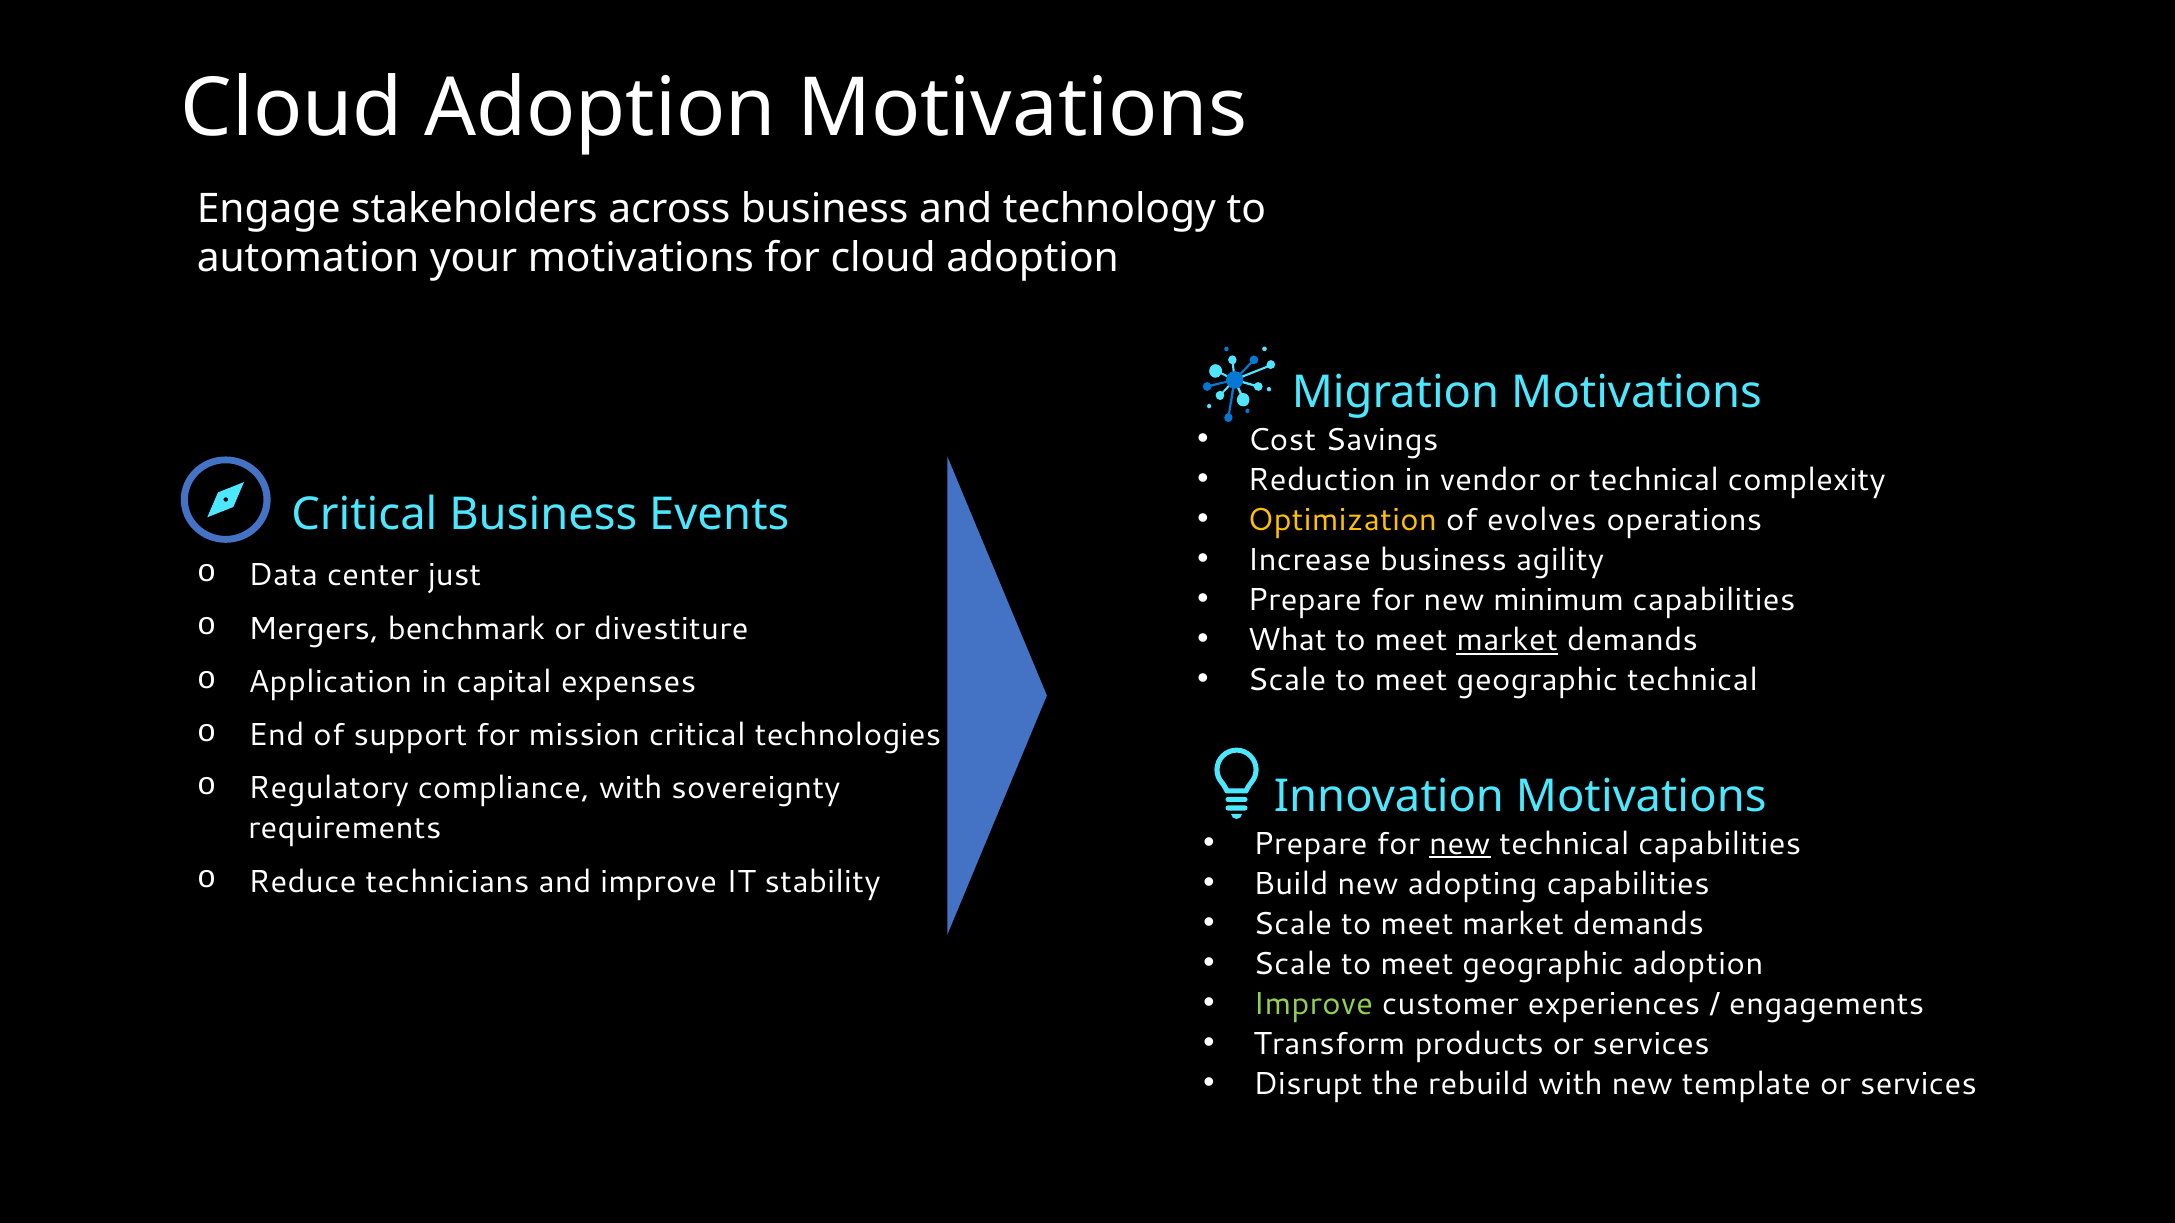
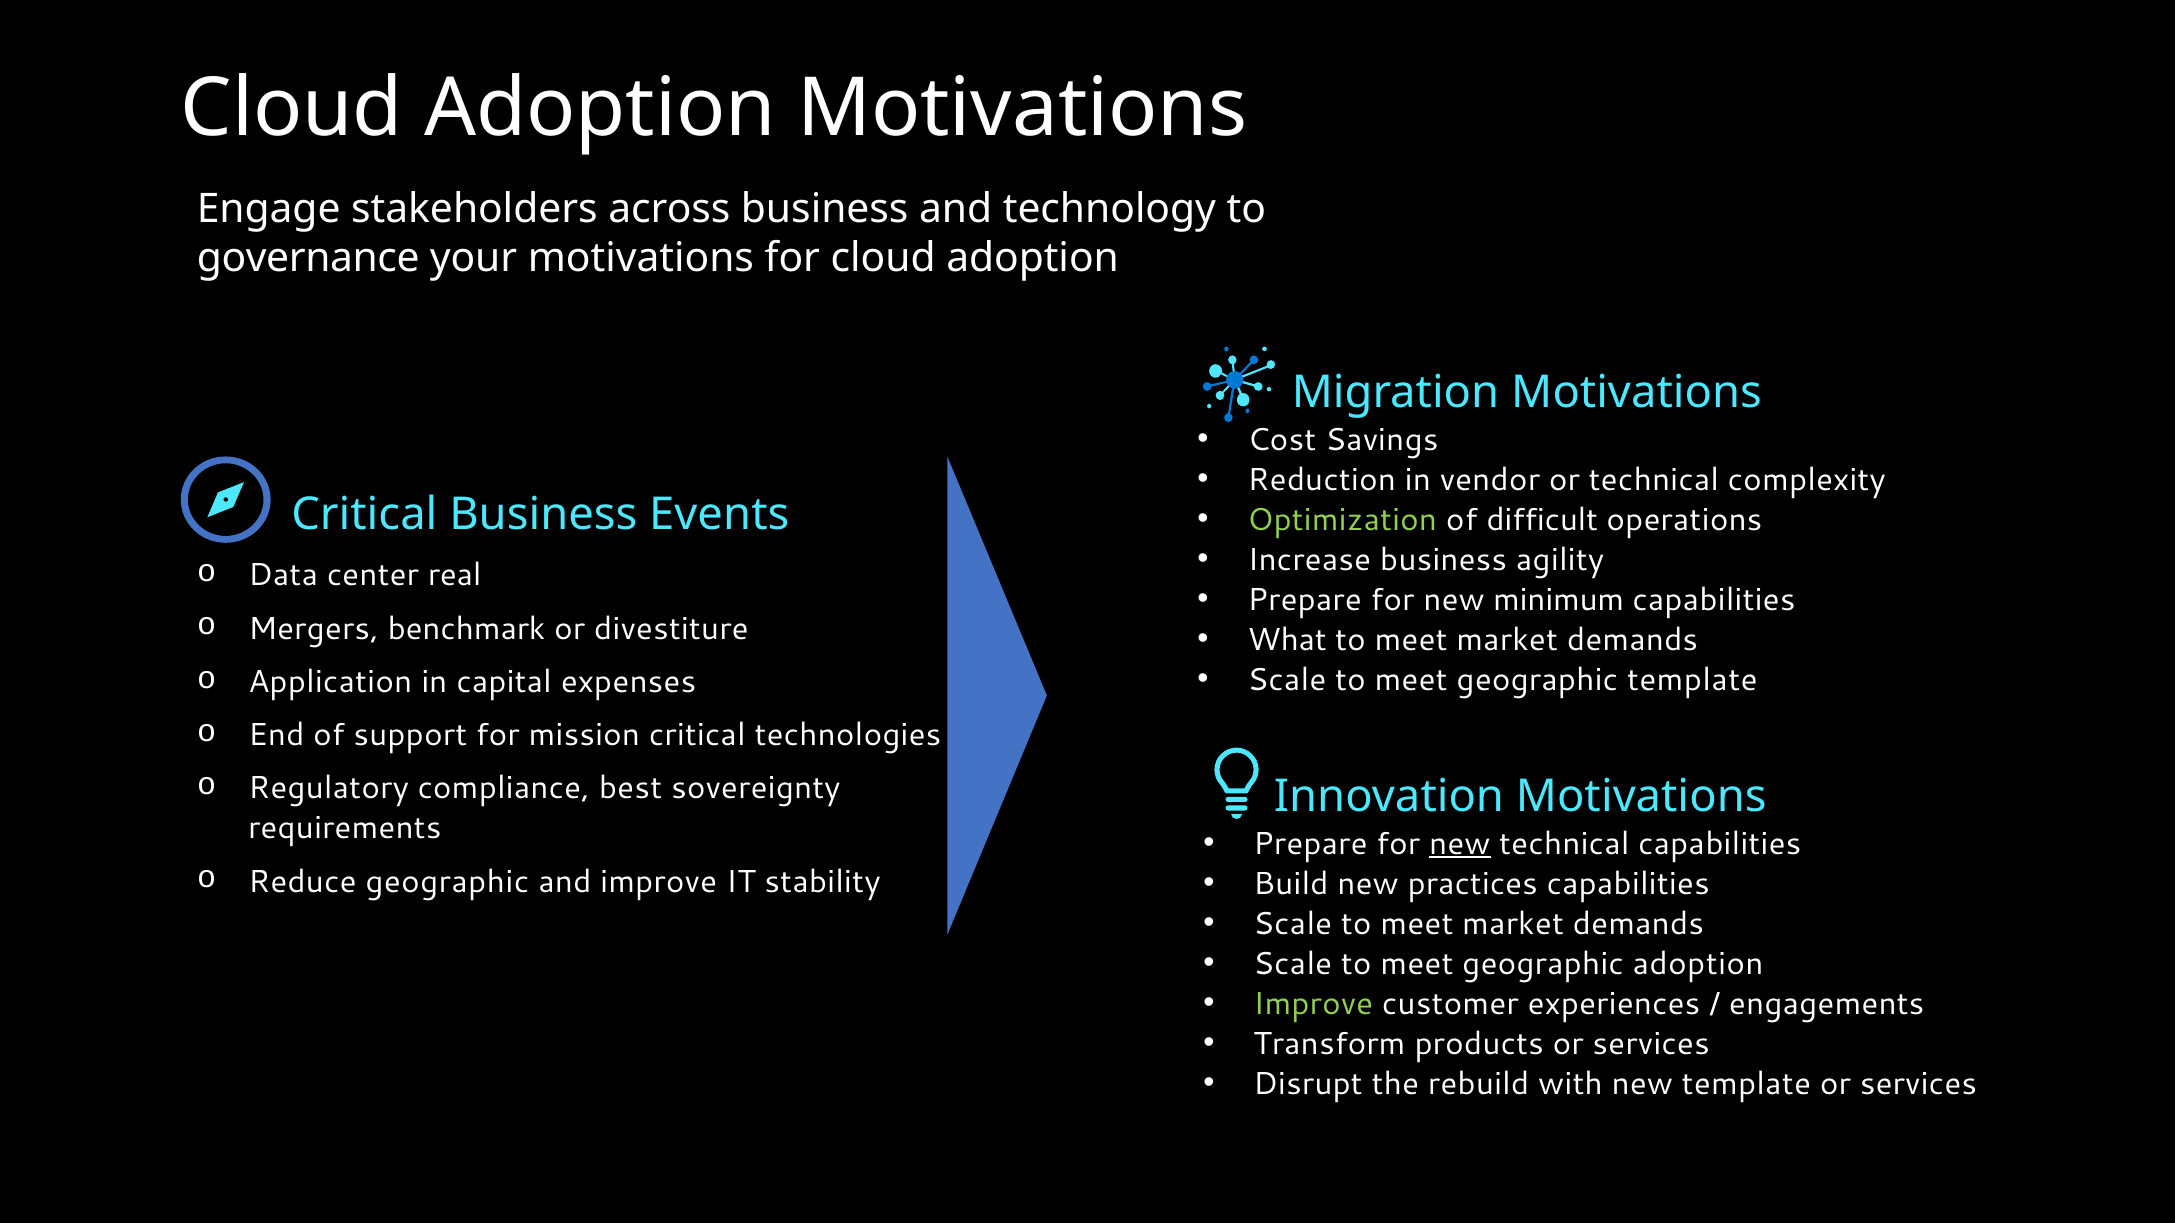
automation: automation -> governance (308, 258)
Optimization colour: yellow -> light green (1342, 520)
evolves: evolves -> difficult (1542, 520)
just: just -> real (455, 576)
market underline: present -> none (1507, 640)
geographic technical: technical -> template (1692, 680)
compliance with: with -> best (631, 789)
Reduce technicians: technicians -> geographic (447, 882)
adopting: adopting -> practices (1473, 884)
